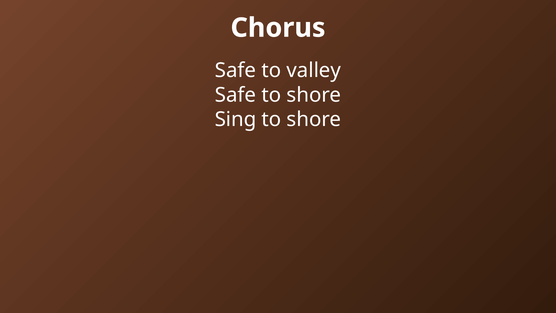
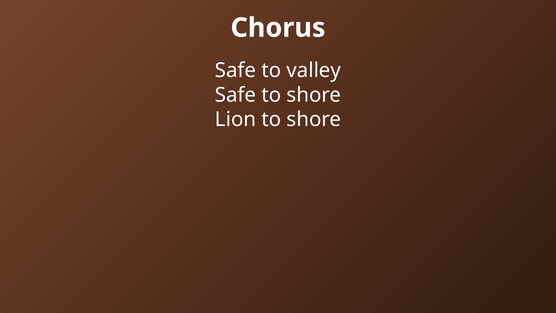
Sing: Sing -> Lion (235, 119)
